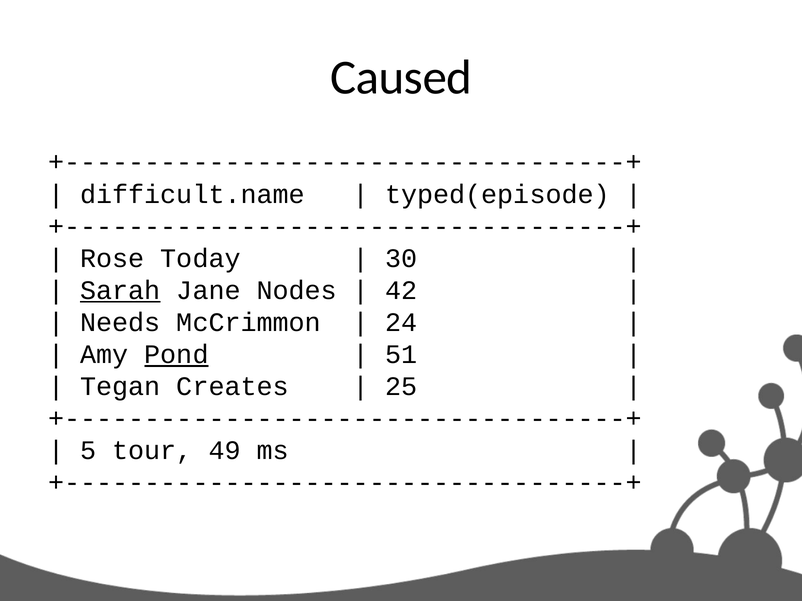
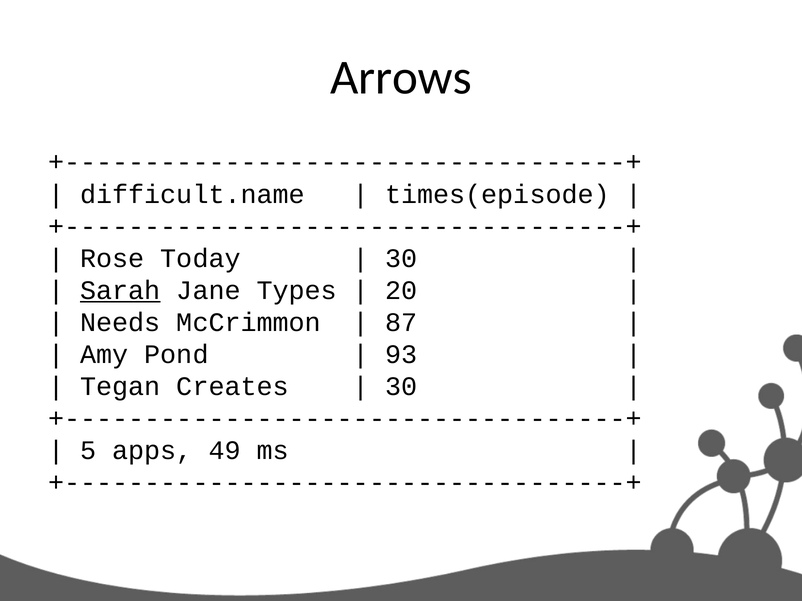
Caused: Caused -> Arrows (401, 78)
typed(episode: typed(episode -> times(episode (497, 194)
Nodes: Nodes -> Types (297, 291)
42: 42 -> 20 (401, 291)
24: 24 -> 87 (401, 323)
Pond underline: present -> none (176, 355)
51: 51 -> 93 (401, 355)
25: 25 -> 30 (401, 387)
tour: tour -> apps (152, 451)
